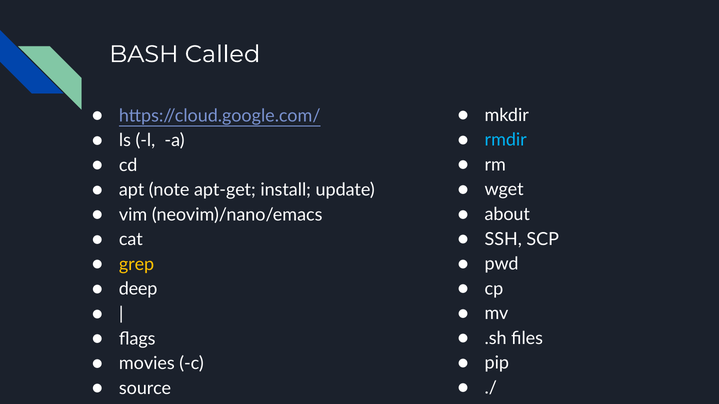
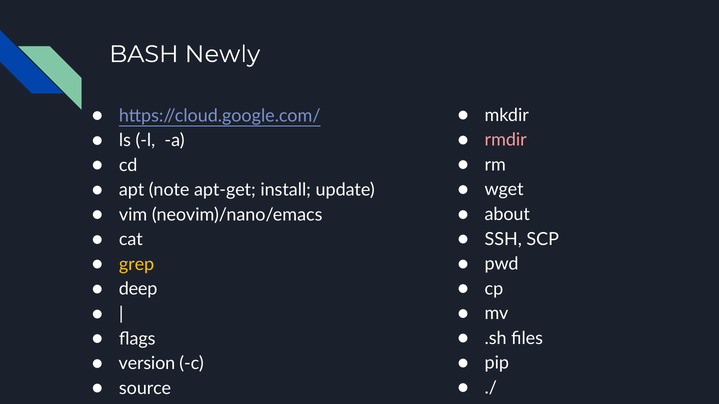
Called: Called -> Newly (222, 54)
rmdir colour: light blue -> pink (506, 140)
movies: movies -> version (147, 364)
